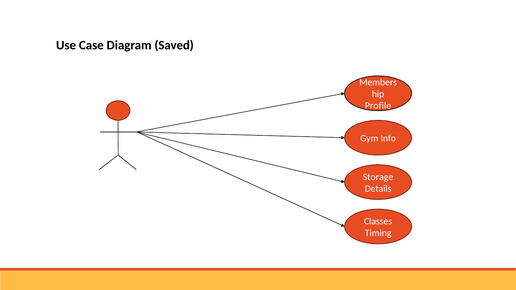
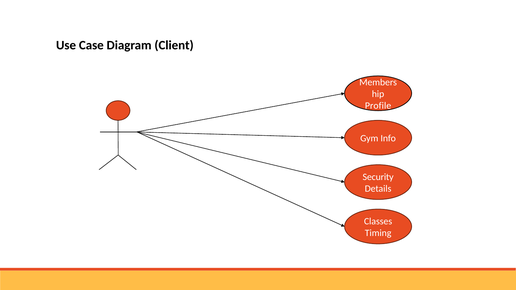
Saved: Saved -> Client (174, 45)
Storage: Storage -> Security (378, 177)
